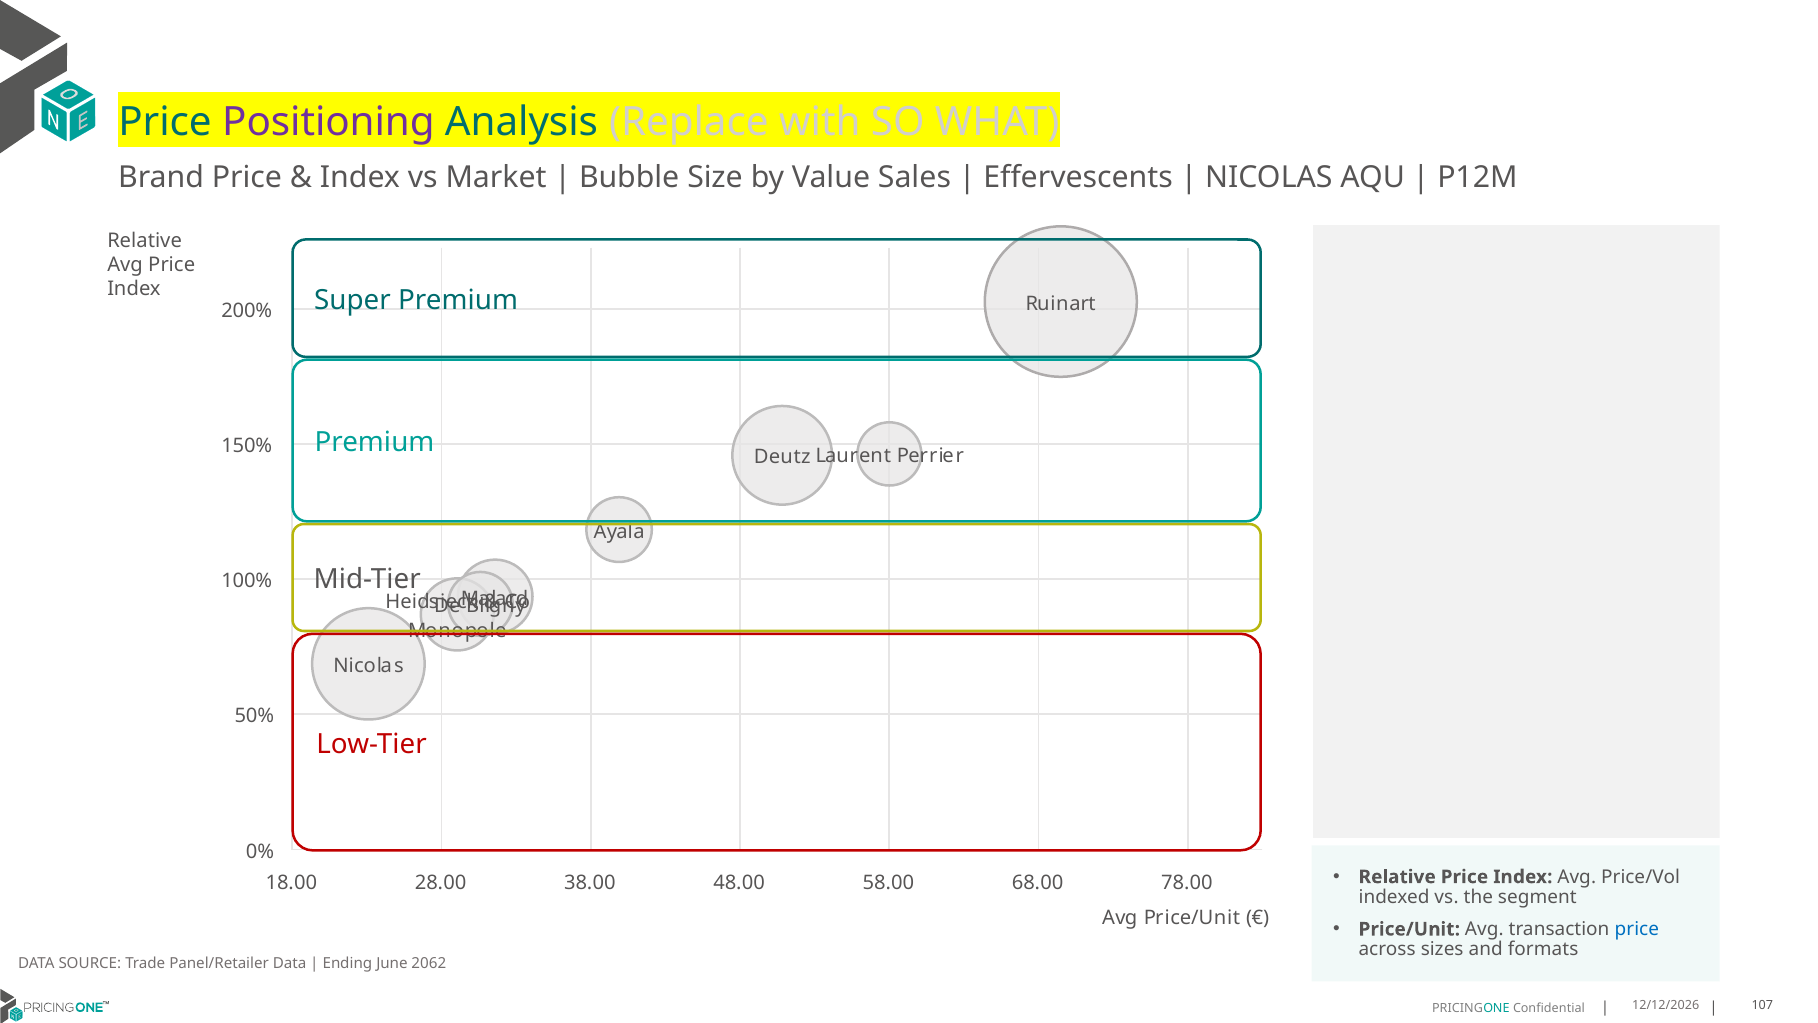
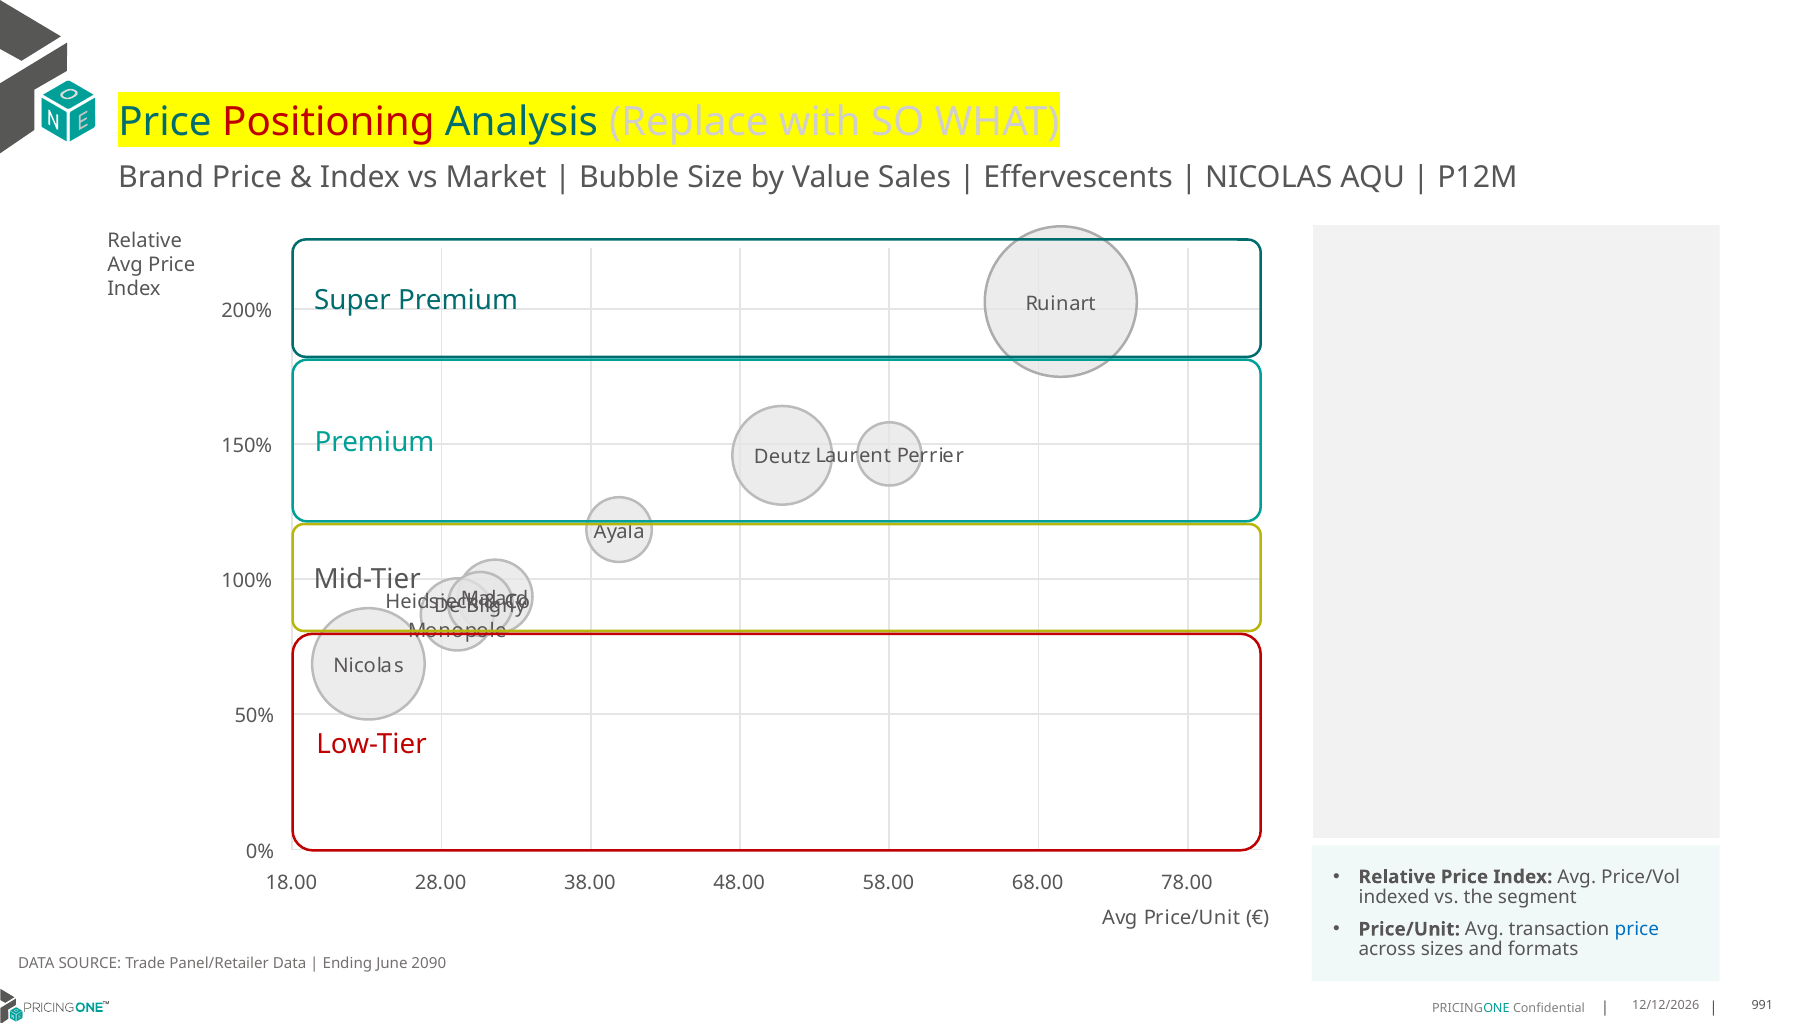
Positioning colour: purple -> red (328, 122)
2062: 2062 -> 2090 (429, 963)
107: 107 -> 991 (1762, 1005)
